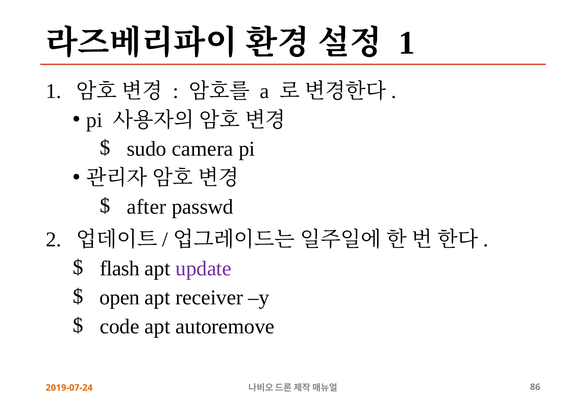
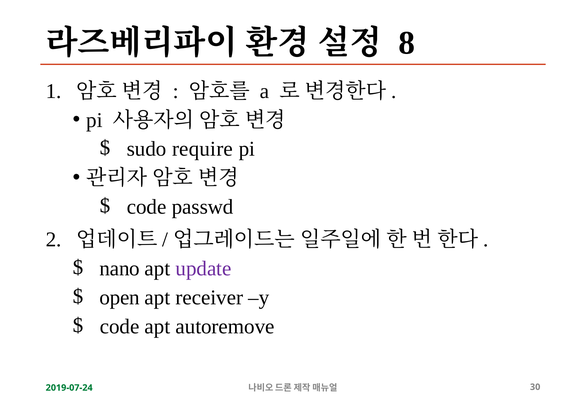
1: 1 -> 8 (407, 43)
camera: camera -> require (202, 149)
after: after -> code (147, 207)
flash: flash -> nano (120, 268)
2019-07-24 colour: orange -> green (69, 387)
86: 86 -> 30 (535, 387)
